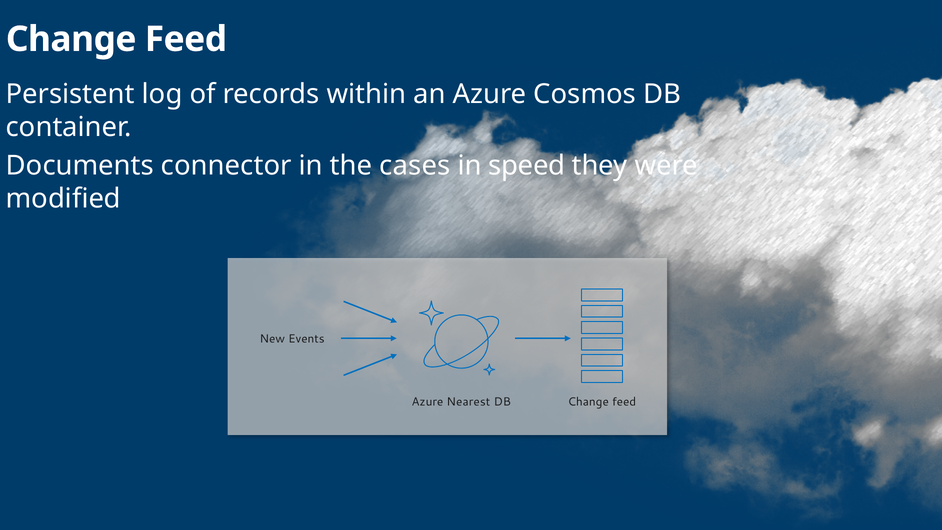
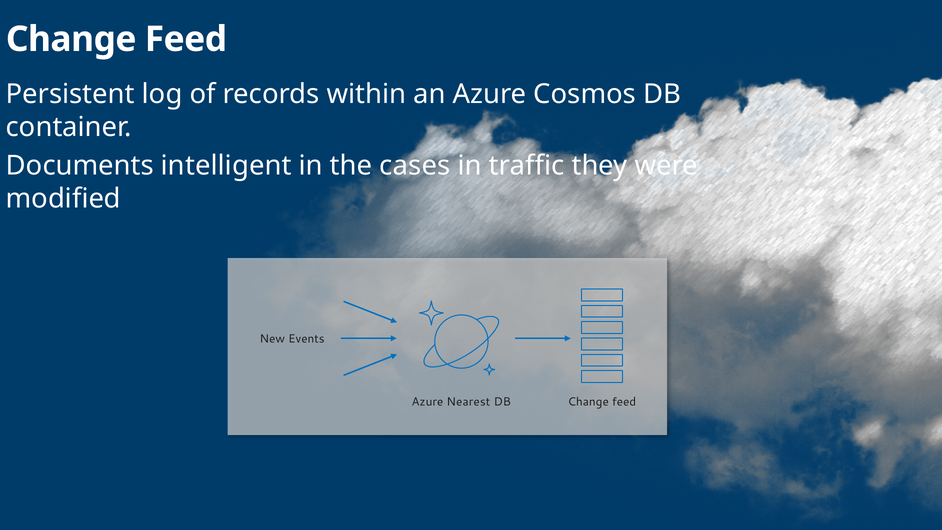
connector: connector -> intelligent (226, 166)
speed: speed -> traffic (527, 166)
